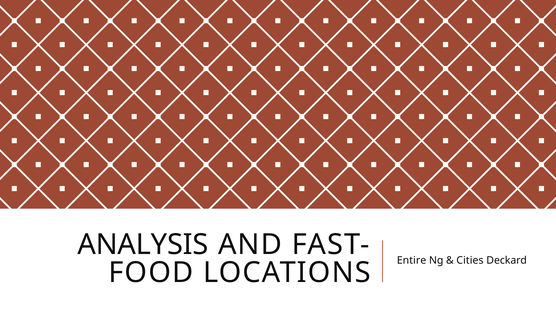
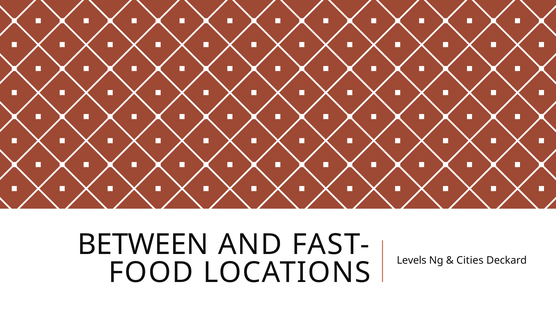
ANALYSIS: ANALYSIS -> BETWEEN (143, 244)
Entire: Entire -> Levels (412, 260)
